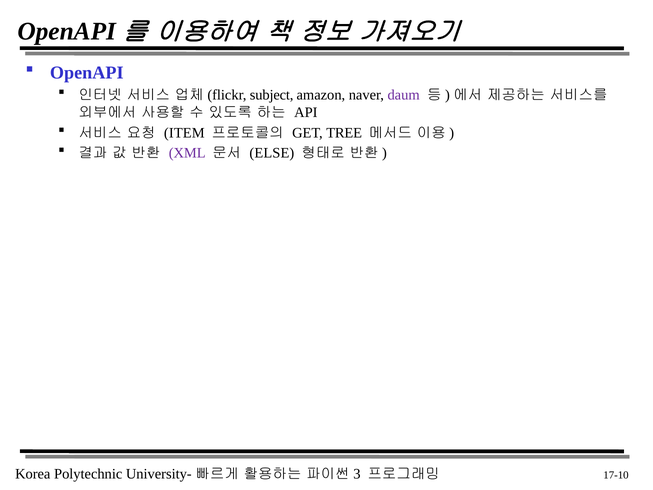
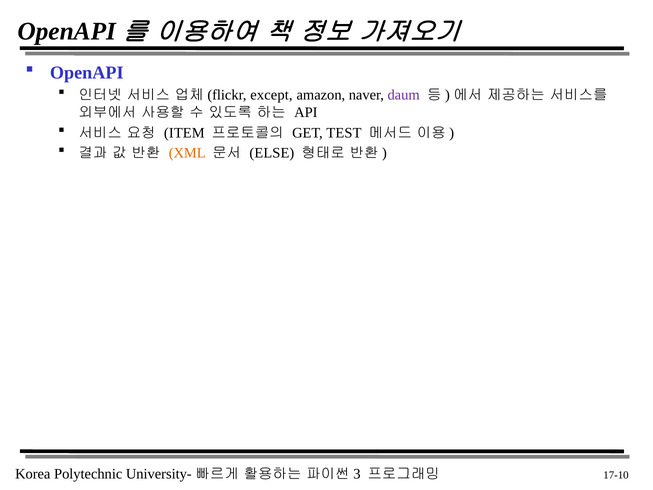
subject: subject -> except (271, 95)
TREE: TREE -> TEST (344, 133)
XML colour: purple -> orange (187, 153)
